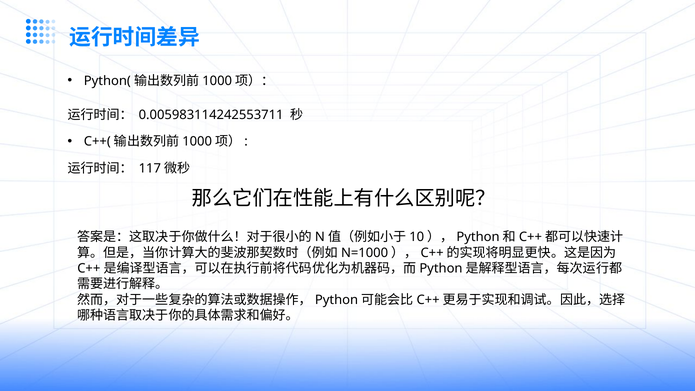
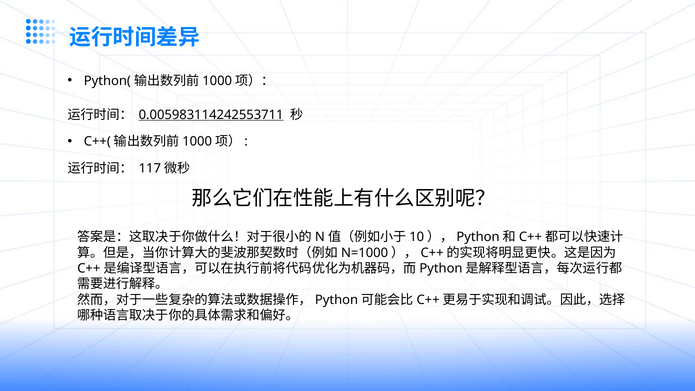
0.005983114242553711 underline: none -> present (211, 115)
